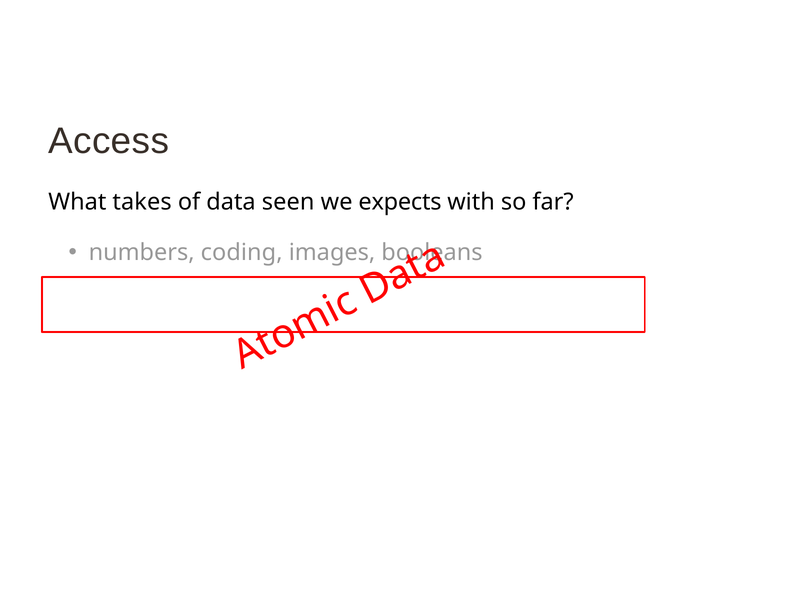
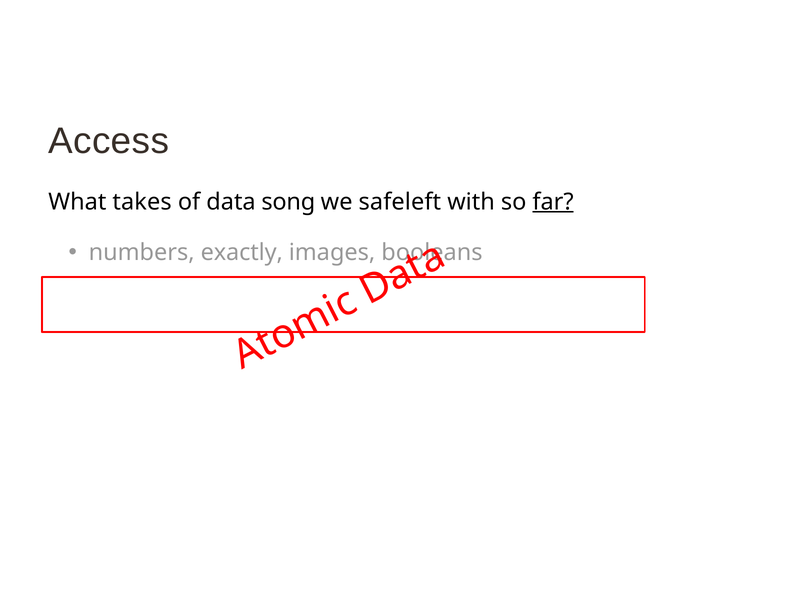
seen: seen -> song (288, 202)
expects: expects -> safeleft (400, 202)
far underline: none -> present (553, 202)
coding: coding -> exactly (242, 253)
